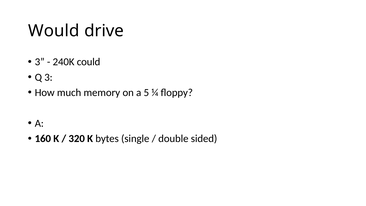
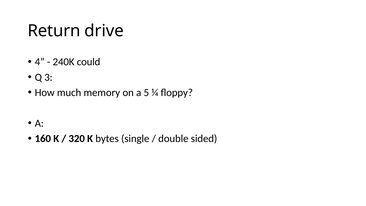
Would: Would -> Return (54, 31)
3: 3 -> 4 (40, 62)
